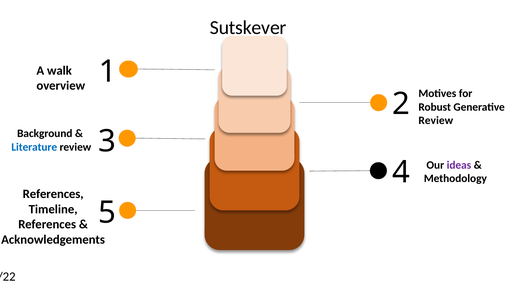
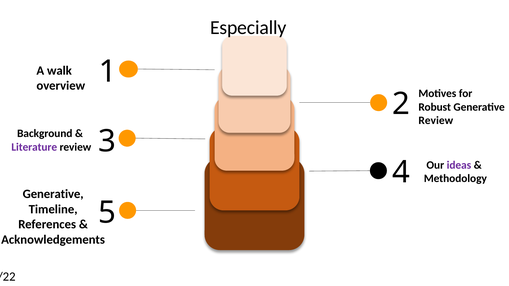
Sutskever: Sutskever -> Especially (248, 28)
Literature colour: blue -> purple (34, 147)
References: References -> Generative (53, 194)
